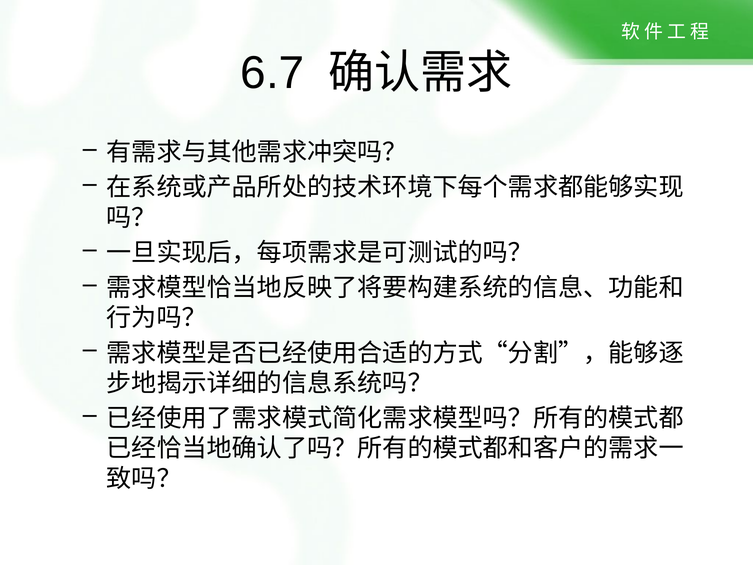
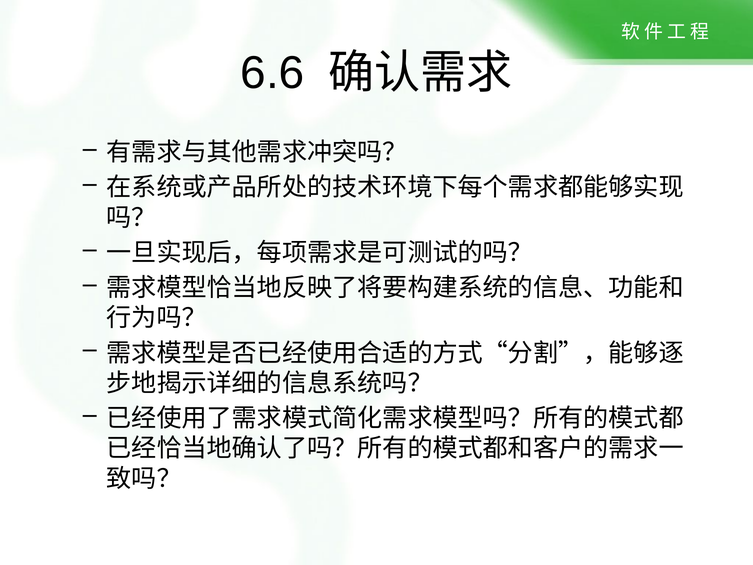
6.7: 6.7 -> 6.6 (272, 73)
